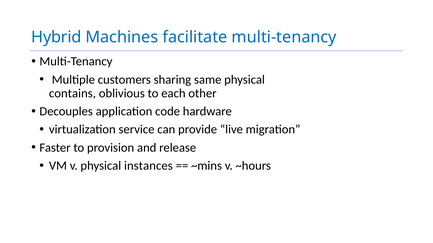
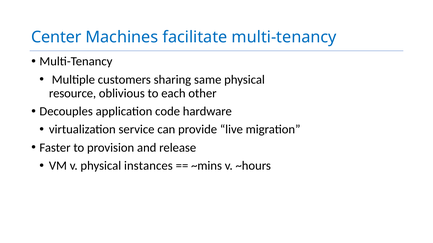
Hybrid: Hybrid -> Center (56, 37)
contains: contains -> resource (73, 93)
